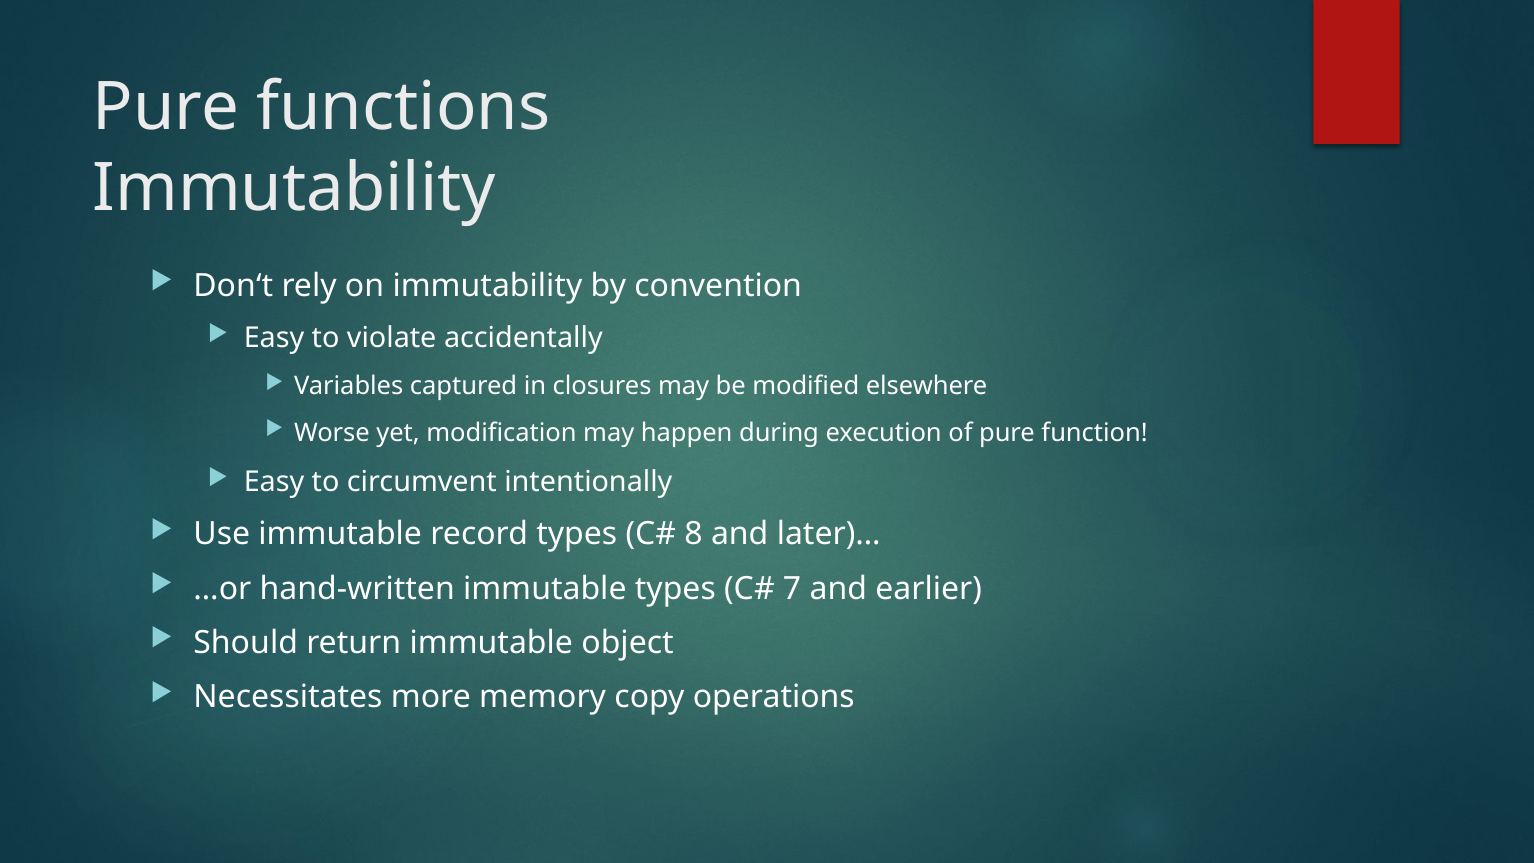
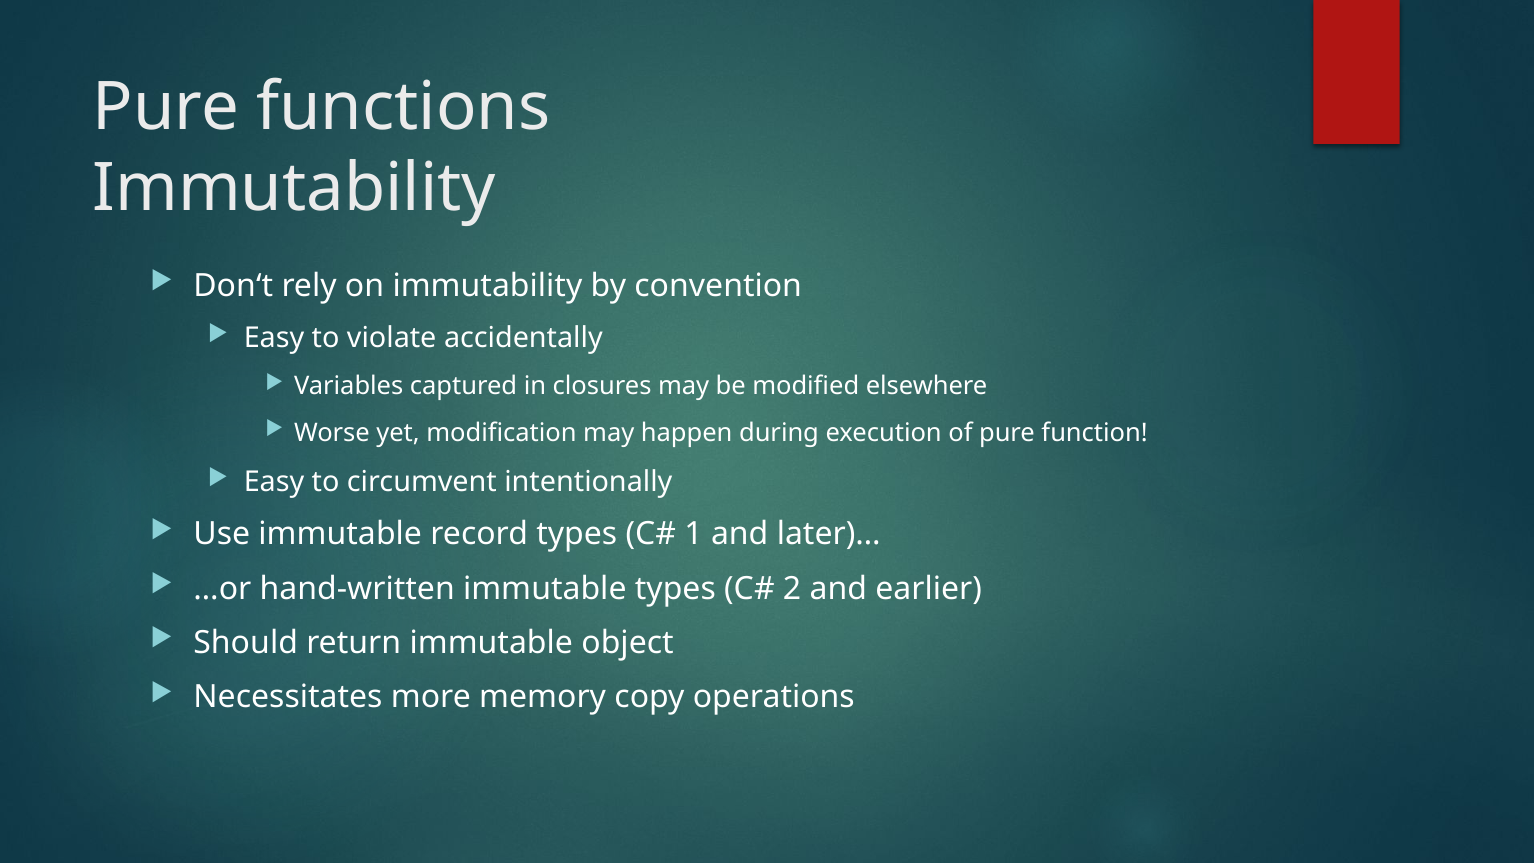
8: 8 -> 1 (694, 534)
7: 7 -> 2 (792, 589)
